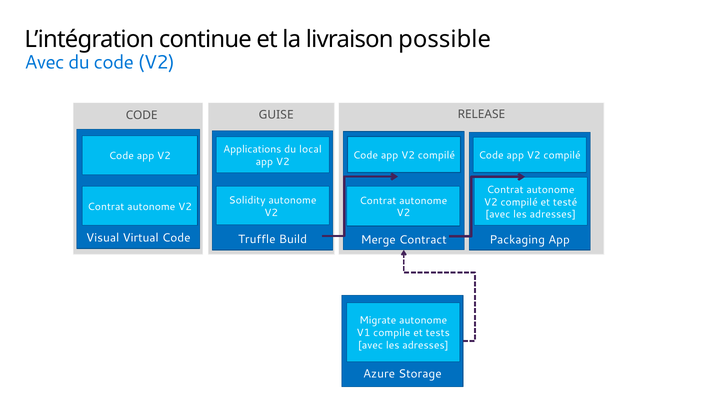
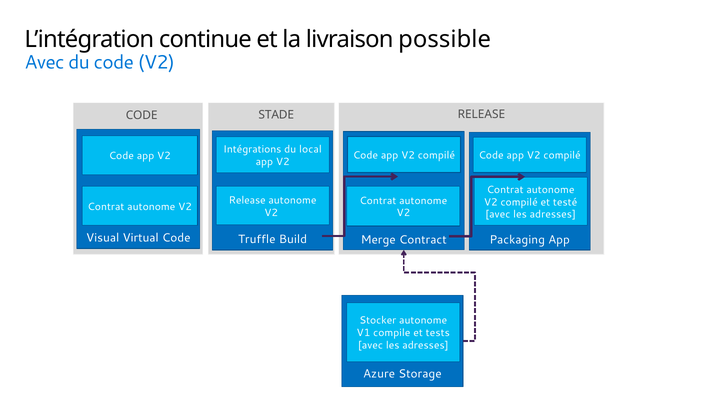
GUISE: GUISE -> STADE (276, 115)
Applications: Applications -> Intégrations (252, 149)
Solidity: Solidity -> Release (247, 200)
Migrate: Migrate -> Stocker (378, 321)
